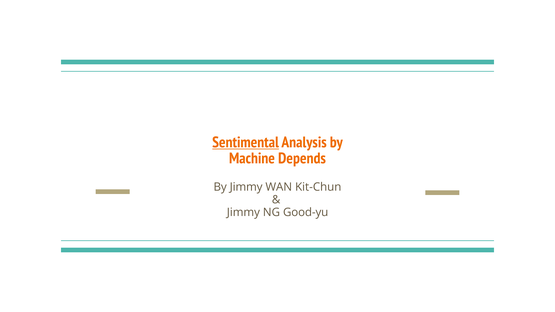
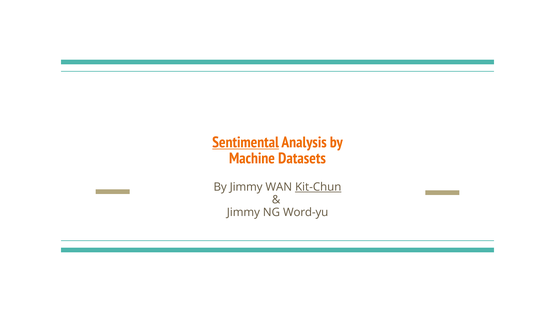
Depends: Depends -> Datasets (302, 158)
Kit-Chun underline: none -> present (318, 187)
Good-yu: Good-yu -> Word-yu (306, 212)
